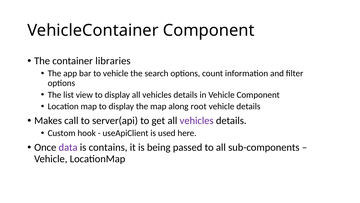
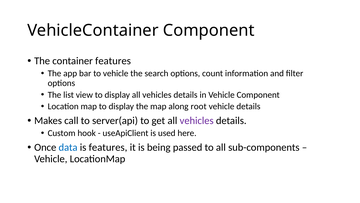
container libraries: libraries -> features (113, 61)
data colour: purple -> blue (68, 147)
is contains: contains -> features (108, 147)
